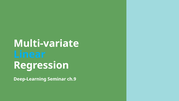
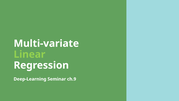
Linear colour: light blue -> light green (29, 54)
